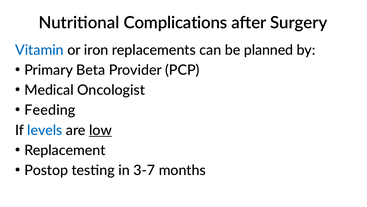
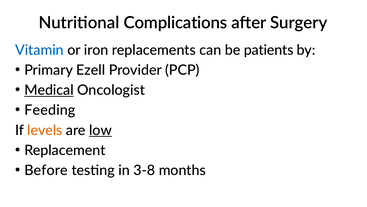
planned: planned -> patients (269, 50)
Beta: Beta -> Ezell (91, 70)
Medical underline: none -> present (49, 90)
levels colour: blue -> orange (45, 130)
Postop: Postop -> Before (46, 170)
3-7: 3-7 -> 3-8 (144, 170)
